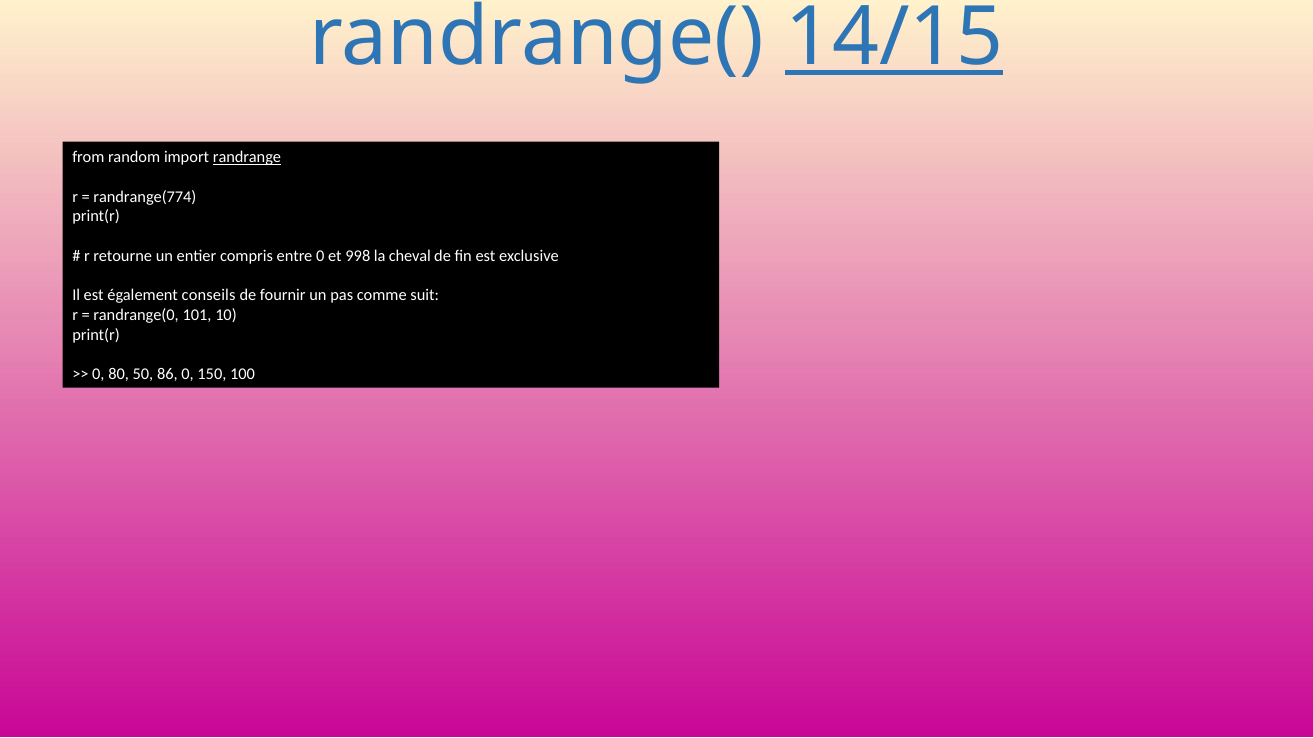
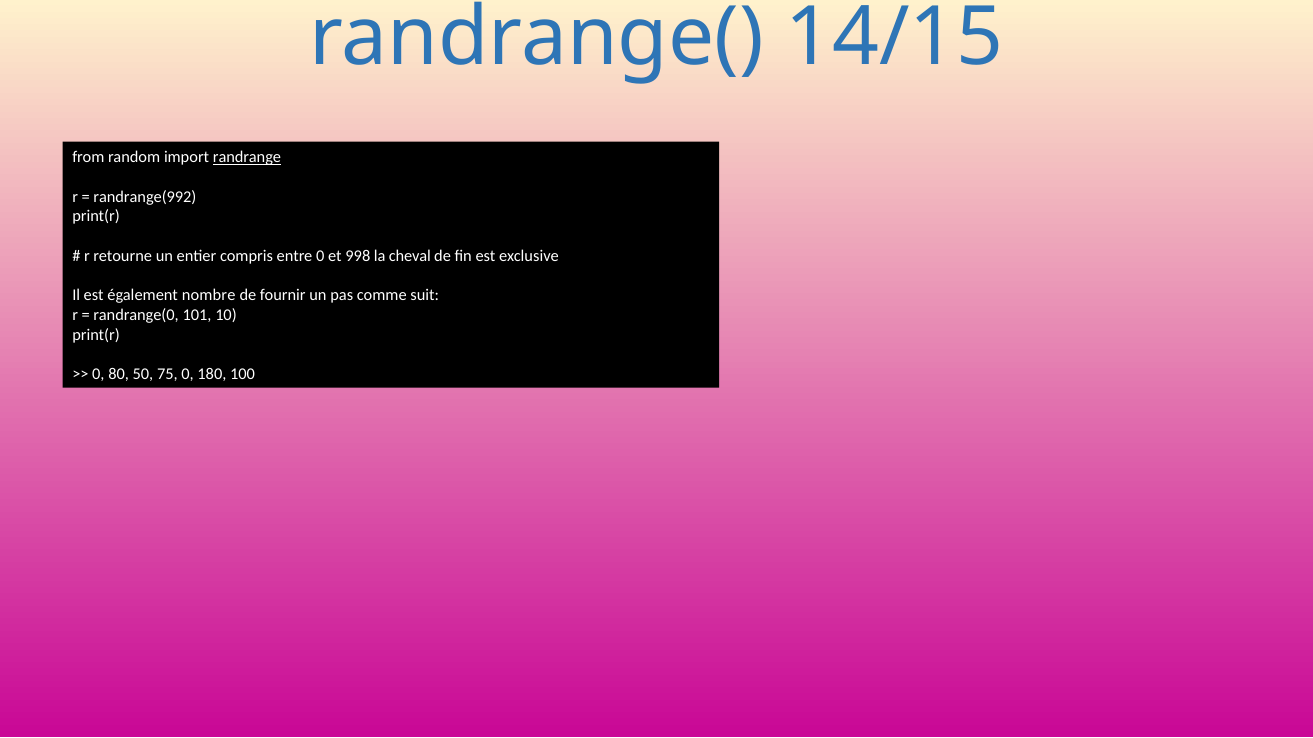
14/15 underline: present -> none (894, 38)
randrange(774: randrange(774 -> randrange(992 (145, 197)
conseils: conseils -> nombre (209, 296)
86: 86 -> 75 (167, 374)
150: 150 -> 180 (212, 374)
